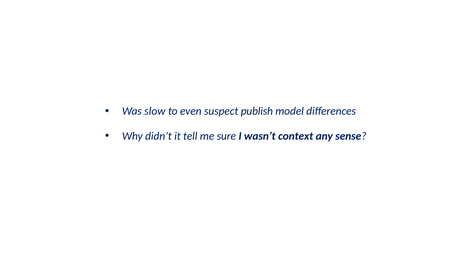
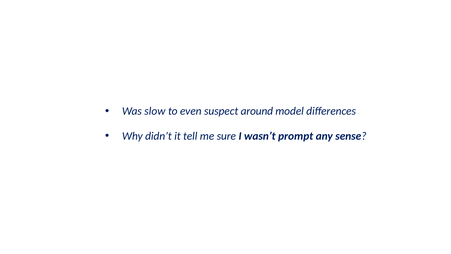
publish: publish -> around (257, 111)
context: context -> prompt (296, 136)
